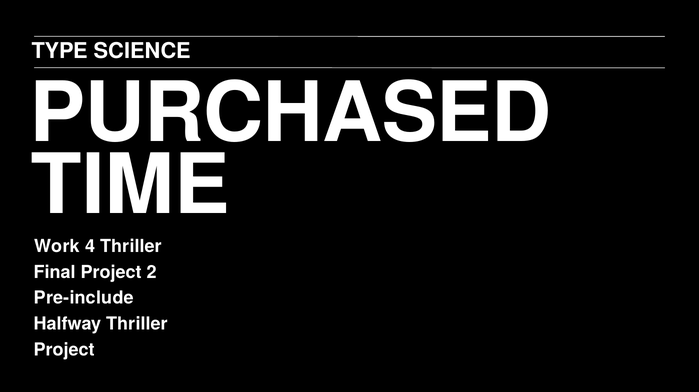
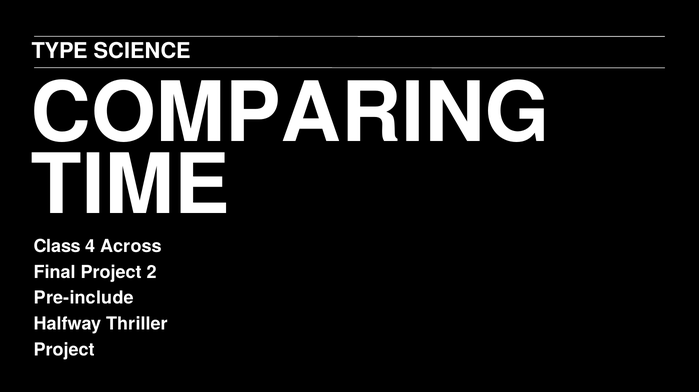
PURCHASED: PURCHASED -> COMPARING (290, 114)
Work: Work -> Class (57, 247)
4 Thriller: Thriller -> Across (131, 247)
